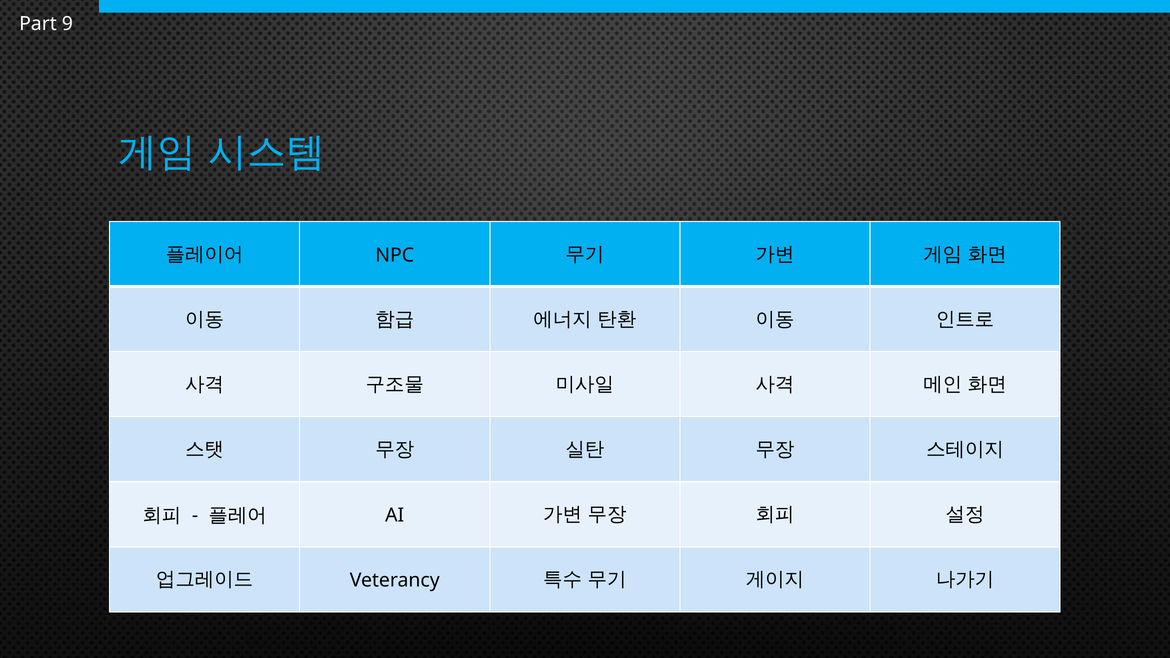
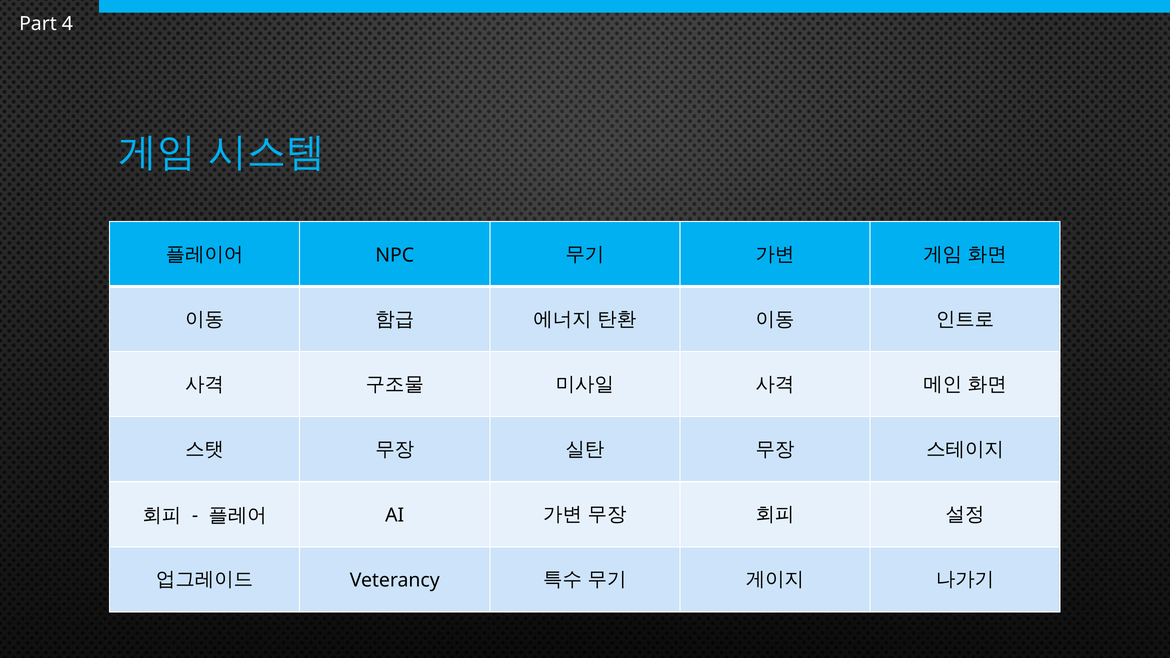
9: 9 -> 4 (67, 24)
